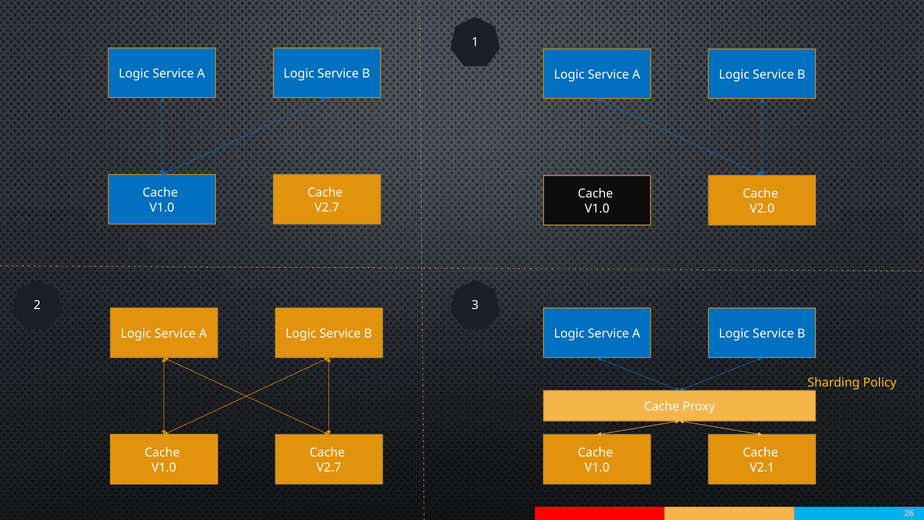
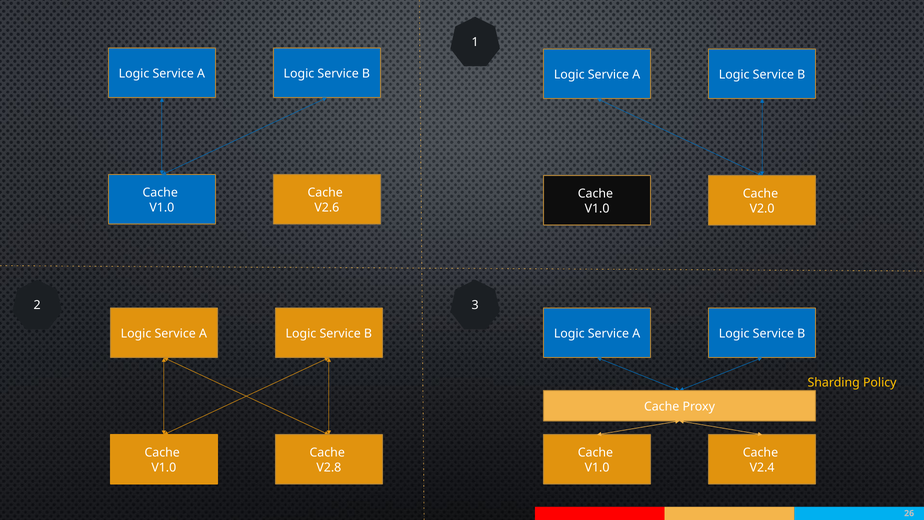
V2.7: V2.7 -> V2.6 (327, 208)
V2.7: V2.7 -> V2.8 (329, 467)
V2.1: V2.1 -> V2.4 (762, 467)
